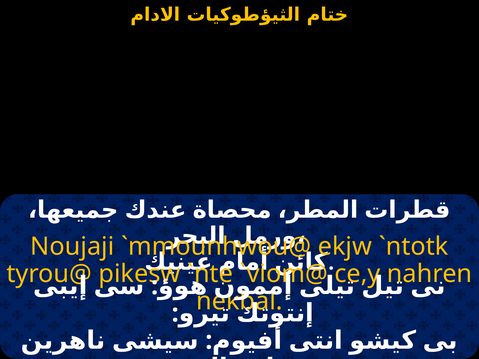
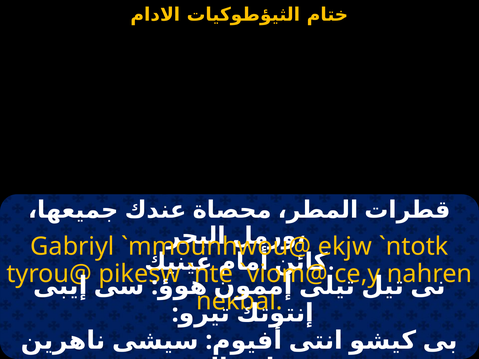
Noujaji: Noujaji -> Gabriyl (72, 247)
